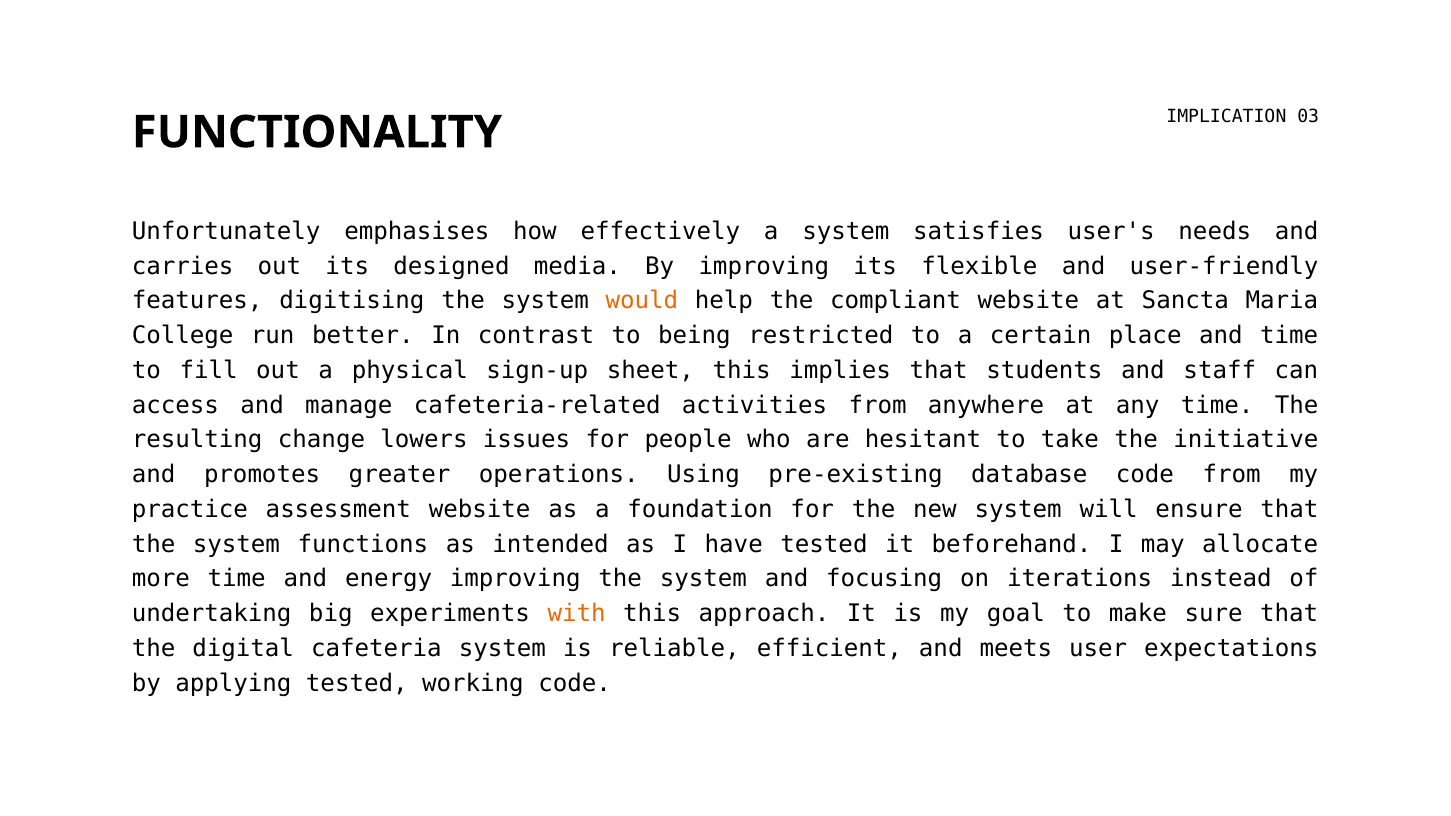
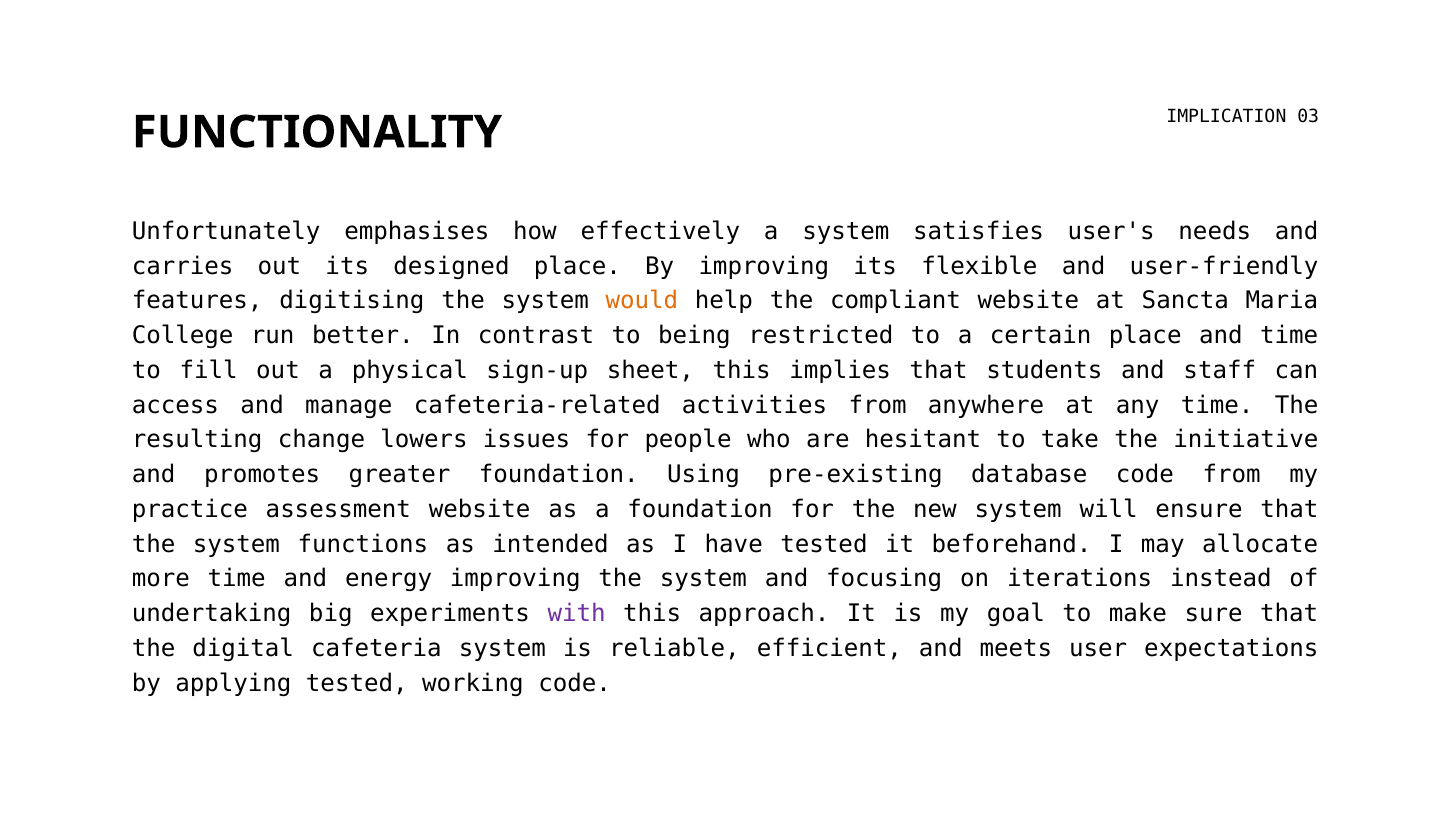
designed media: media -> place (577, 266)
greater operations: operations -> foundation (559, 475)
with colour: orange -> purple (577, 614)
